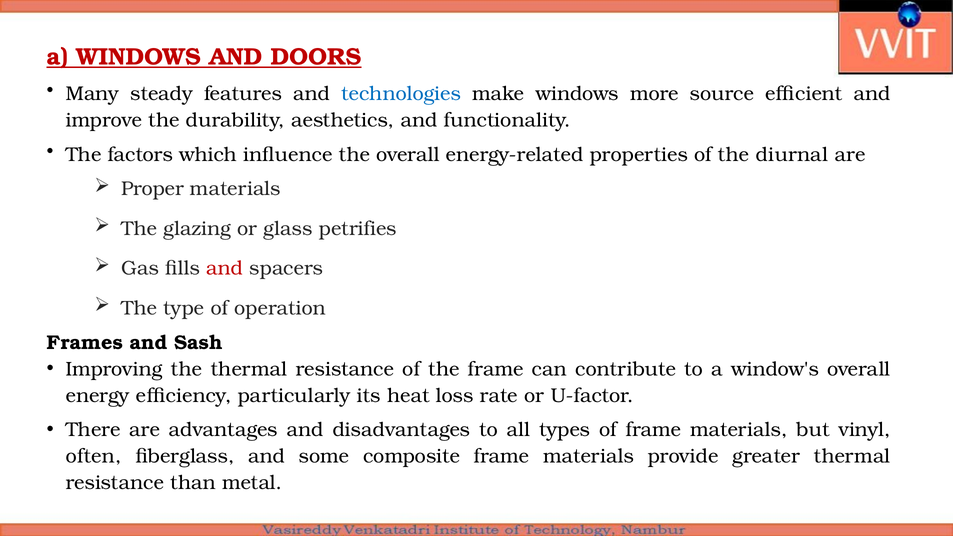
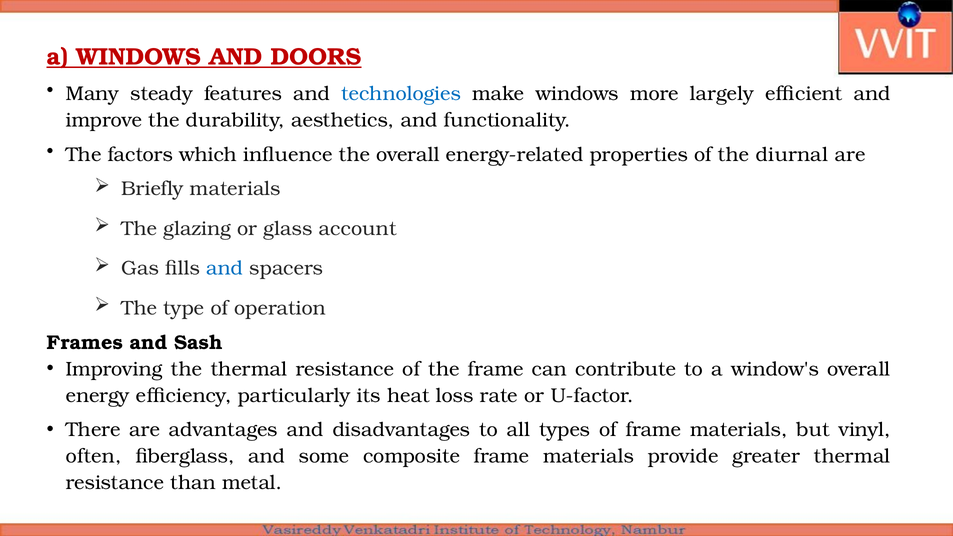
source: source -> largely (722, 94)
Proper: Proper -> Briefly (153, 189)
petrifies: petrifies -> account (358, 229)
and colour: red -> blue (225, 268)
